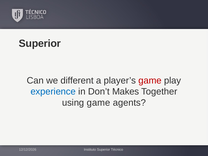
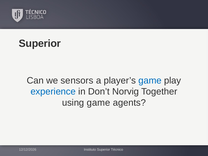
different: different -> sensors (77, 81)
game colour: red -> blue (150, 81)
Makes: Makes -> Norvig (126, 92)
